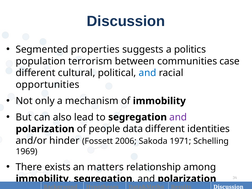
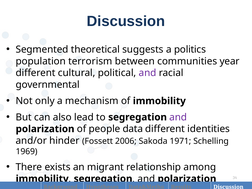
properties: properties -> theoretical (95, 49)
case: case -> year (230, 61)
and colour: blue -> purple (148, 73)
opportunities: opportunities -> governmental (48, 85)
matters: matters -> migrant (105, 167)
